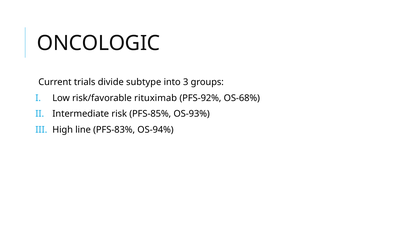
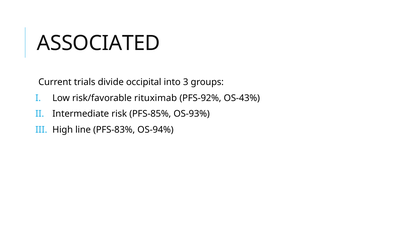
ONCOLOGIC: ONCOLOGIC -> ASSOCIATED (99, 43)
subtype: subtype -> occipital (144, 82)
OS-68%: OS-68% -> OS-43% (242, 98)
